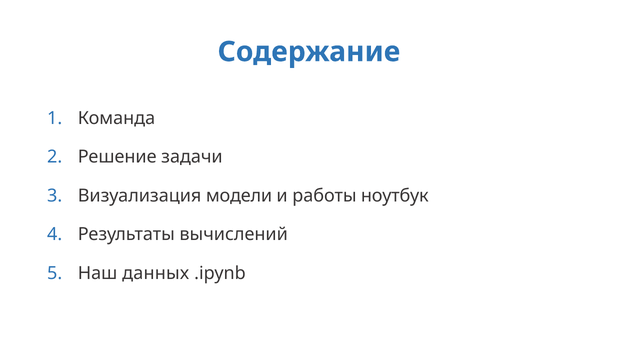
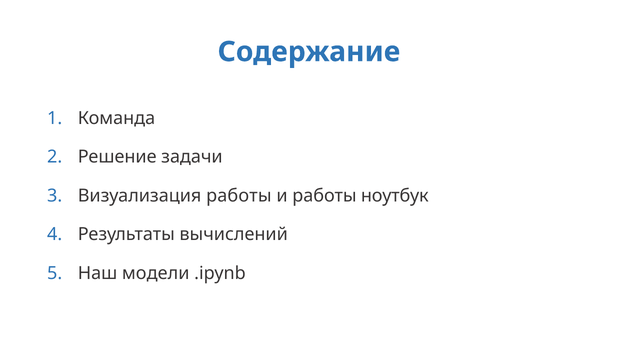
Визуализация модели: модели -> работы (239, 196)
данных: данных -> модели (156, 274)
